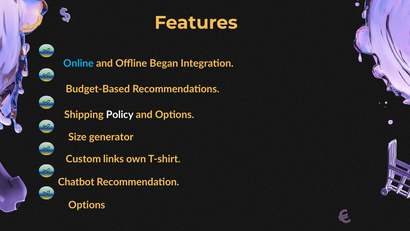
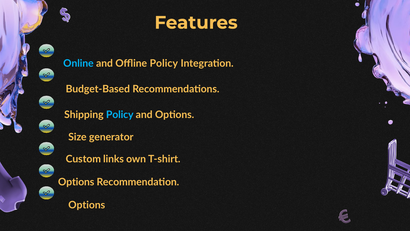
Offline Began: Began -> Policy (164, 63)
Policy colour: white -> light blue (120, 115)
Chatbot: Chatbot -> Options (76, 182)
